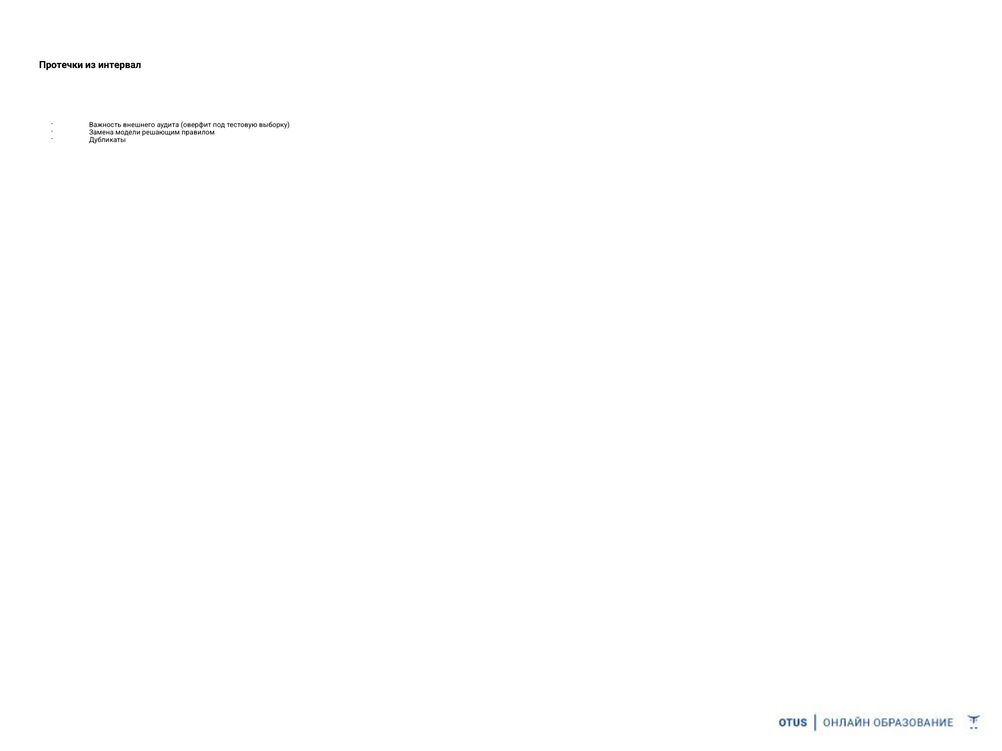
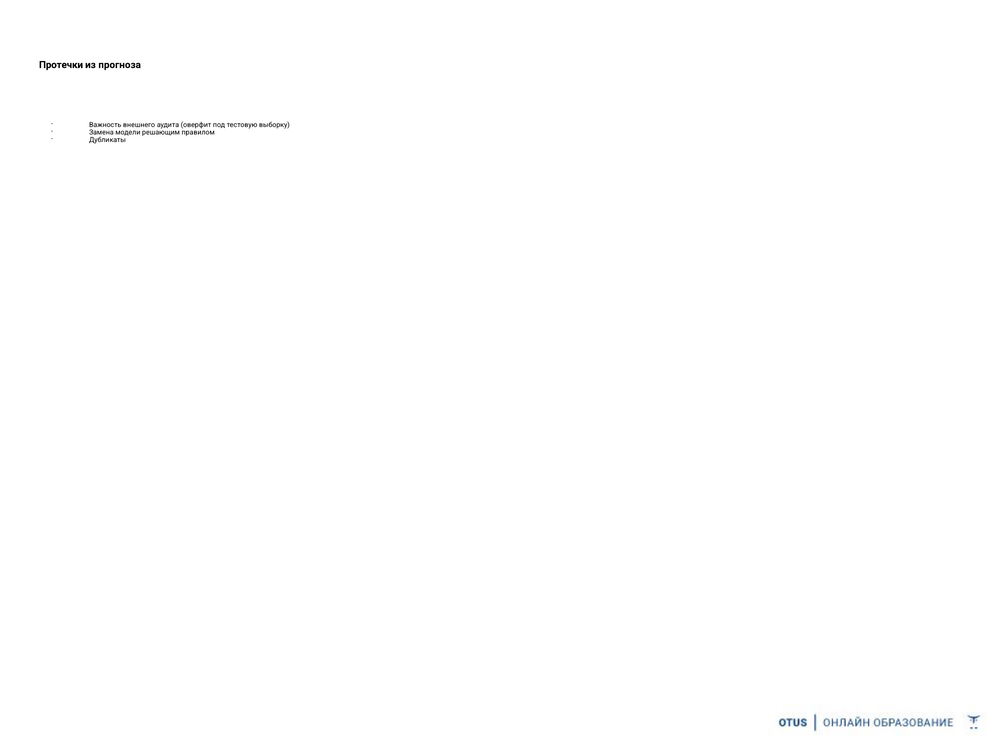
интервал: интервал -> прогноза (120, 65)
